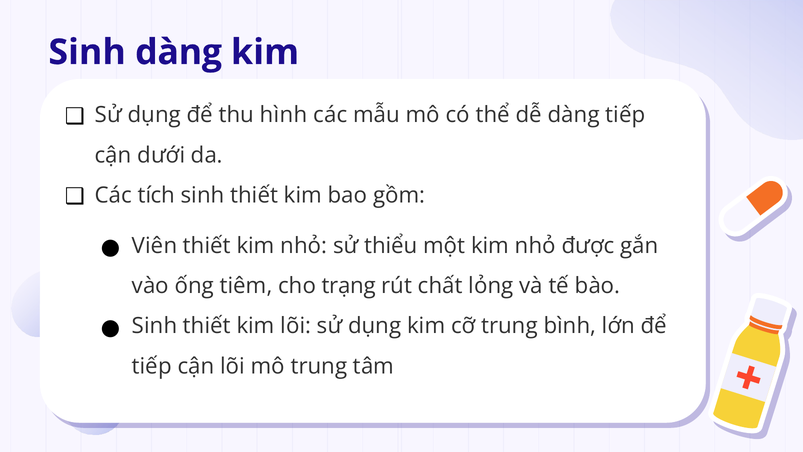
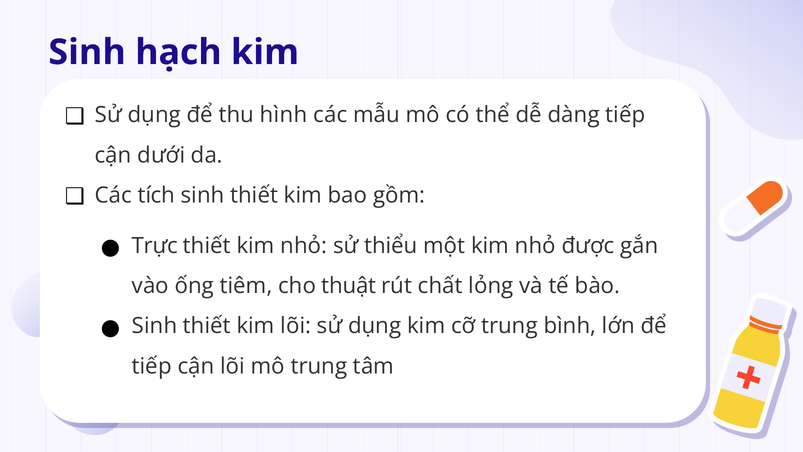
Sinh dàng: dàng -> hạch (178, 52)
Viên: Viên -> Trực (155, 246)
trạng: trạng -> thuật (349, 286)
